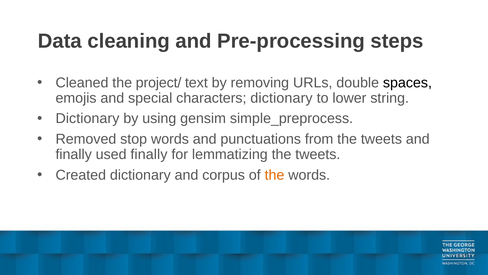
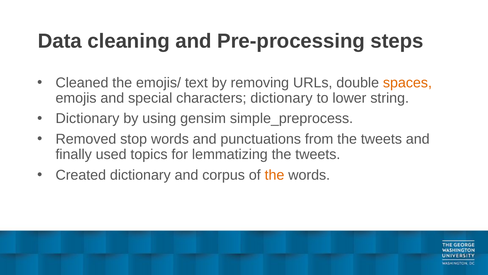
project/: project/ -> emojis/ (158, 83)
spaces colour: black -> orange (407, 83)
used finally: finally -> topics (149, 154)
